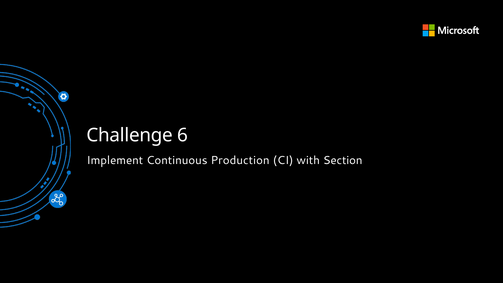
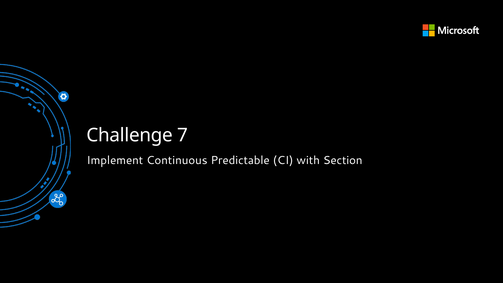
6: 6 -> 7 (183, 135)
Production: Production -> Predictable (240, 160)
